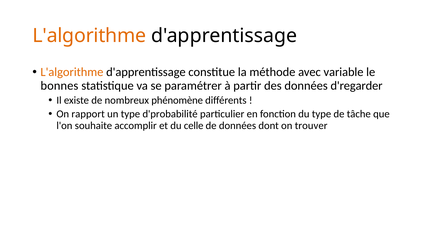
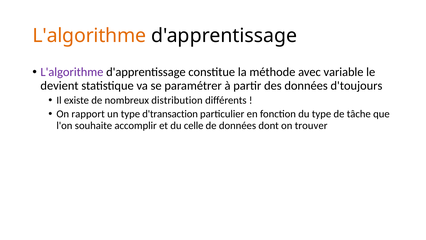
L'algorithme colour: orange -> purple (72, 72)
bonnes: bonnes -> devient (60, 85)
d'regarder: d'regarder -> d'toujours (356, 85)
phénomène: phénomène -> distribution (177, 100)
d'probabilité: d'probabilité -> d'transaction (170, 114)
